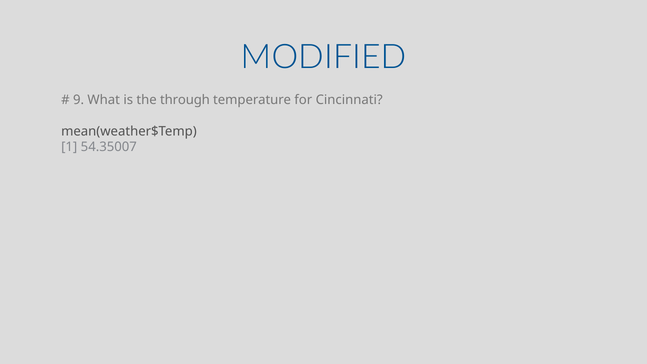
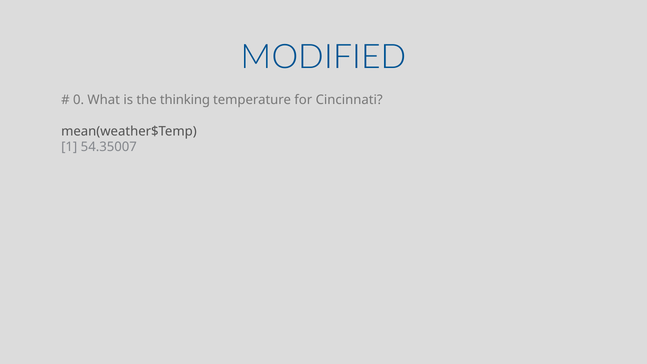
9: 9 -> 0 (79, 100)
through: through -> thinking (185, 100)
